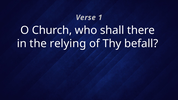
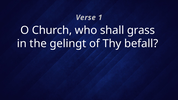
there: there -> grass (141, 30)
relying: relying -> gelingt (68, 44)
